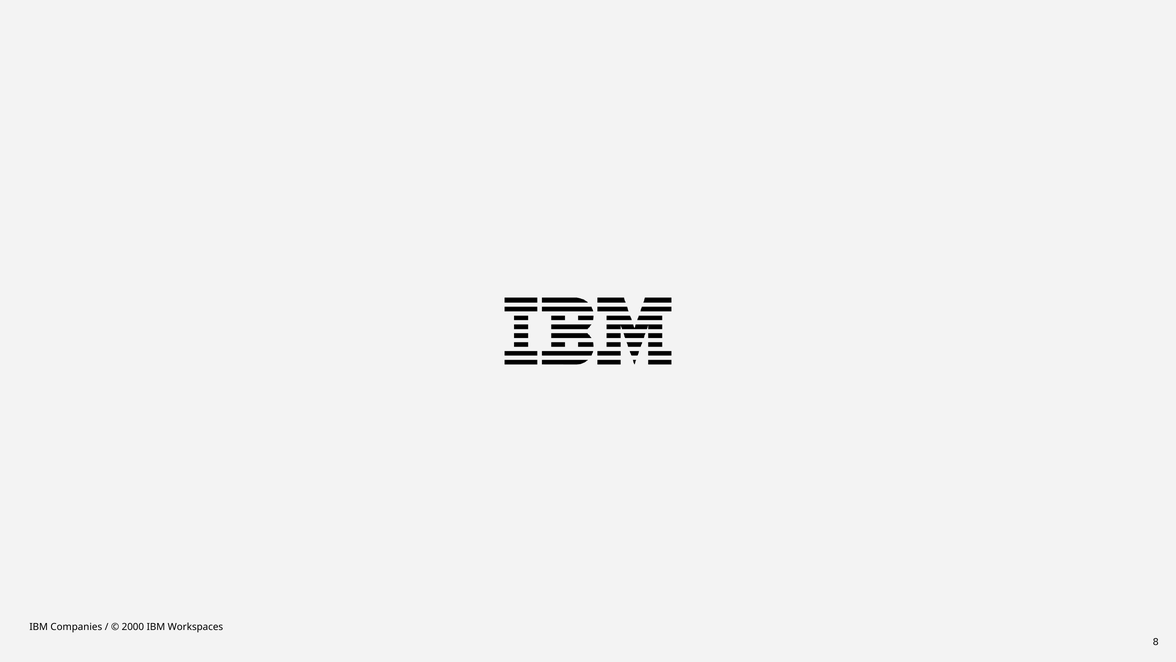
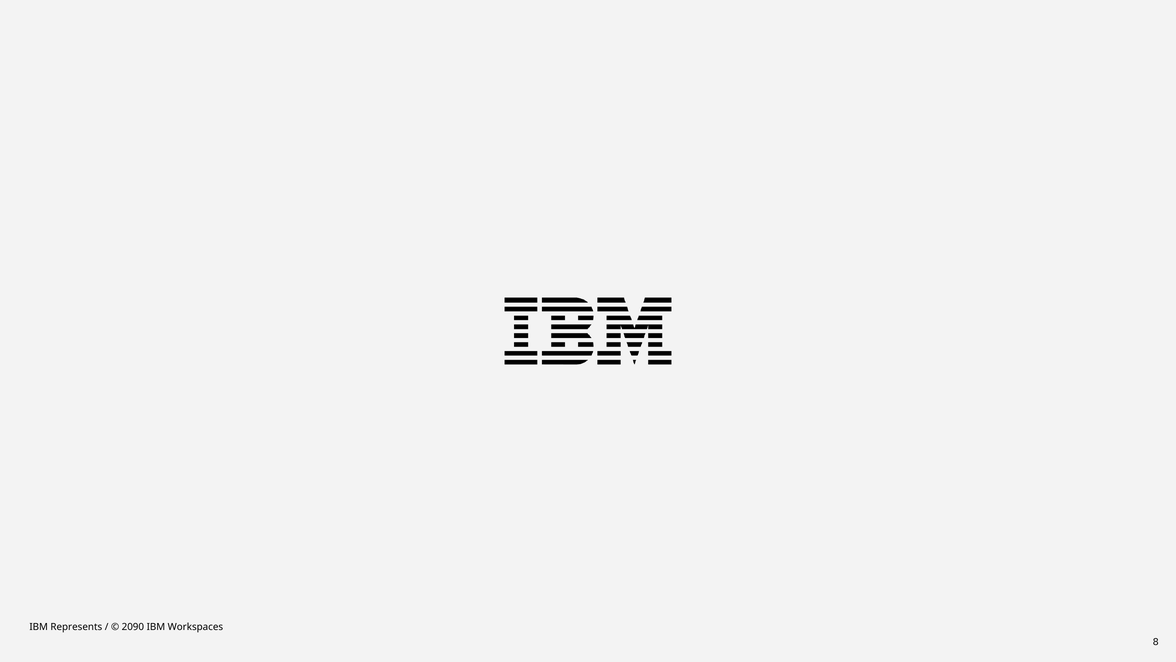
Companies: Companies -> Represents (76, 627)
2000: 2000 -> 2090 (133, 627)
